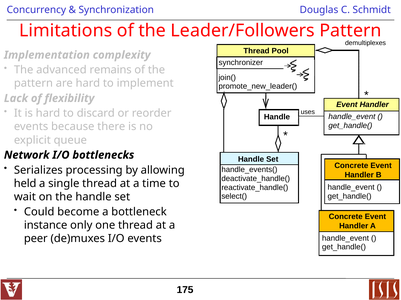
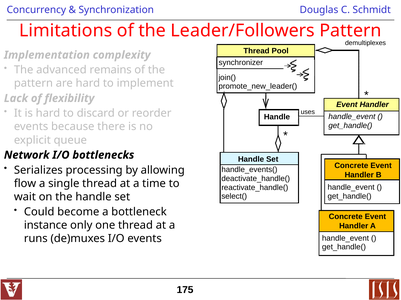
held: held -> flow (25, 184)
peer: peer -> runs (36, 239)
